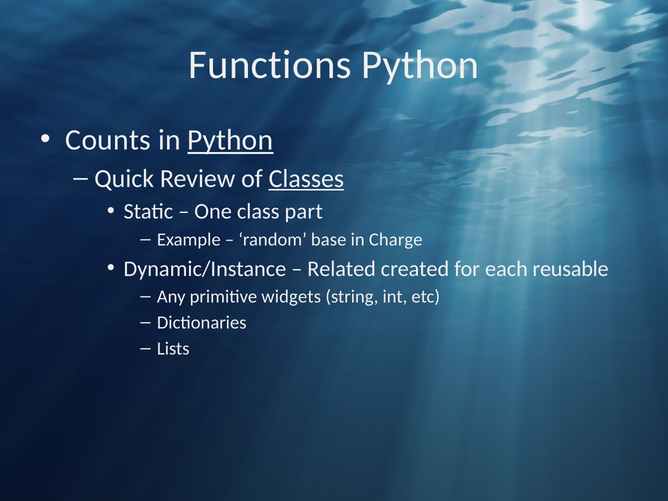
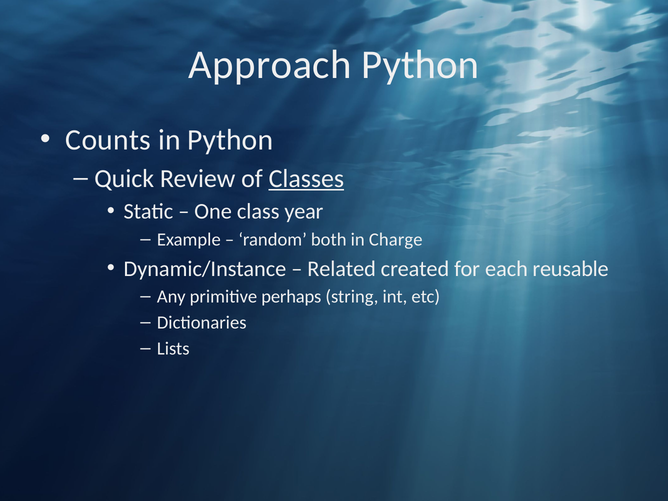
Functions: Functions -> Approach (270, 65)
Python underline: present -> none (230, 140)
part: part -> year (304, 212)
base: base -> both (329, 240)
widgets: widgets -> perhaps (291, 297)
